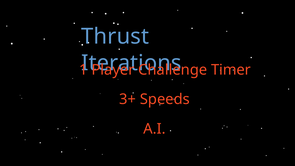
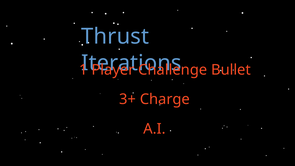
Timer: Timer -> Bullet (231, 70)
Speeds: Speeds -> Charge (165, 99)
